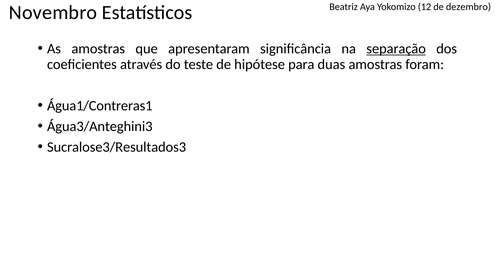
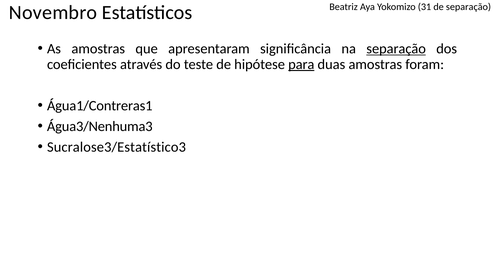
12: 12 -> 31 (424, 7)
de dezembro: dezembro -> separação (468, 7)
para underline: none -> present (301, 64)
Água3/Anteghini3: Água3/Anteghini3 -> Água3/Nenhuma3 (100, 127)
Sucralose3/Resultados3: Sucralose3/Resultados3 -> Sucralose3/Estatístico3 (116, 147)
